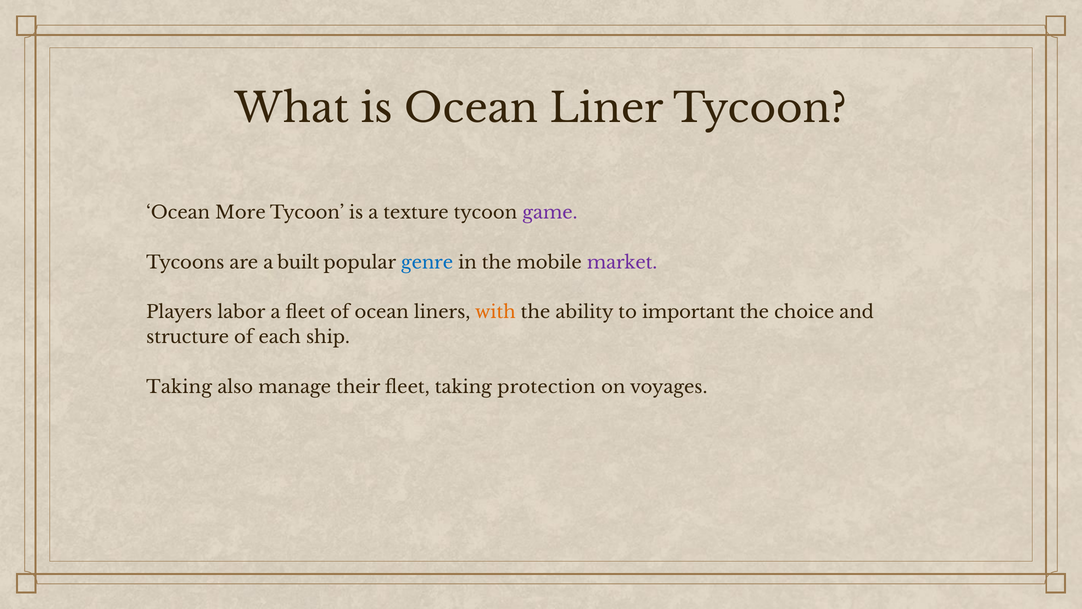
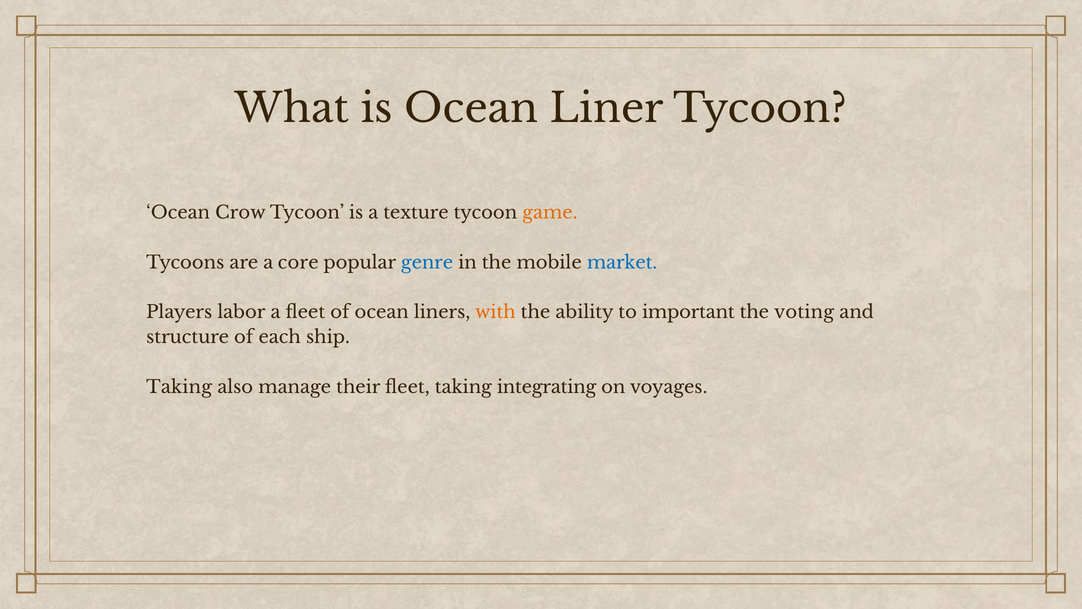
More: More -> Crow (240, 213)
game colour: purple -> orange (550, 213)
built: built -> core (298, 262)
market colour: purple -> blue (622, 262)
choice: choice -> voting (804, 312)
protection: protection -> integrating (547, 387)
